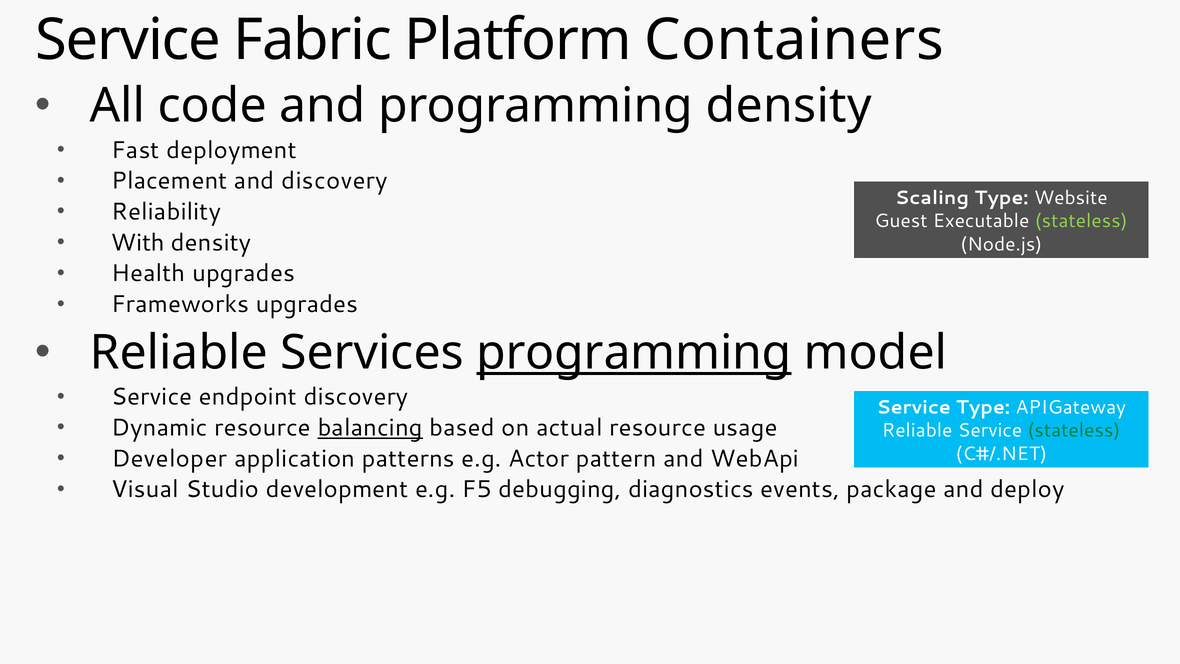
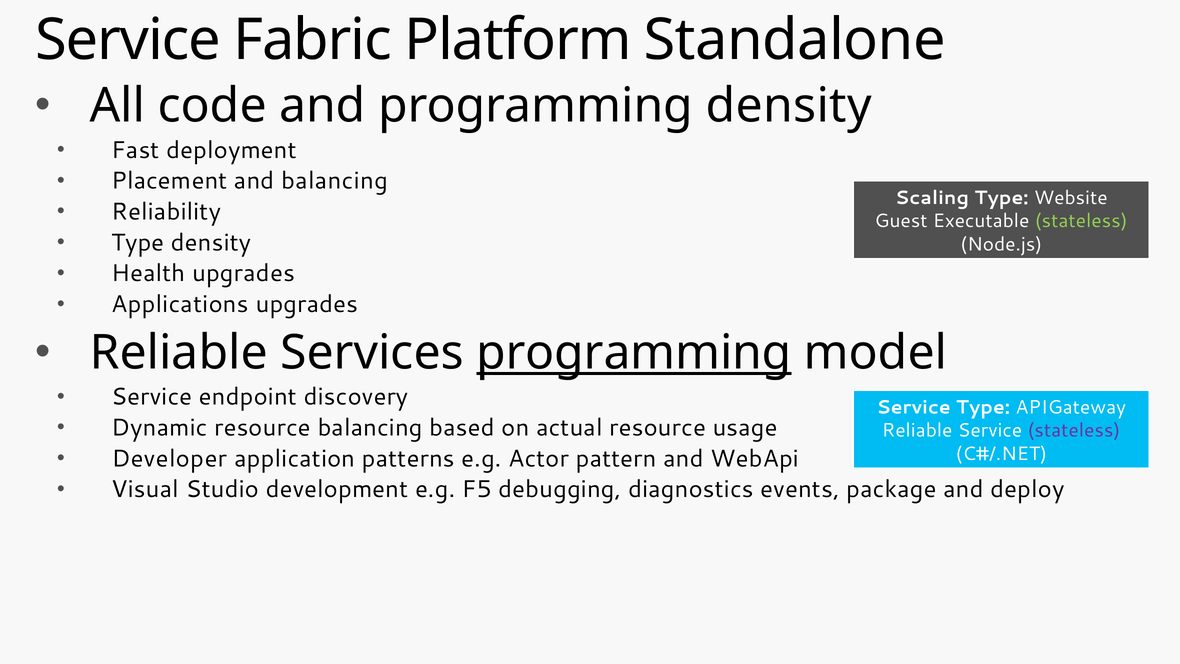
Containers: Containers -> Standalone (795, 40)
and discovery: discovery -> balancing (335, 181)
With: With -> Type (138, 243)
Frameworks: Frameworks -> Applications (180, 304)
balancing underline: present -> none (370, 428)
stateless colour: green -> purple (1074, 430)
